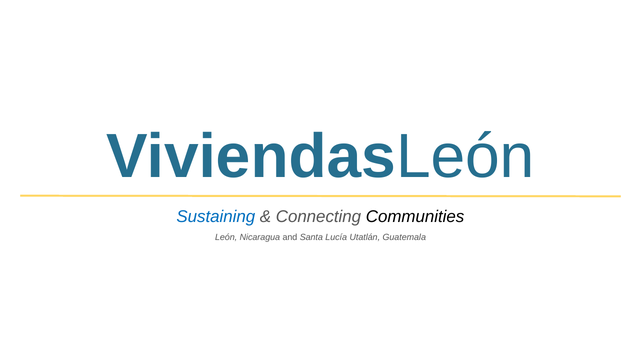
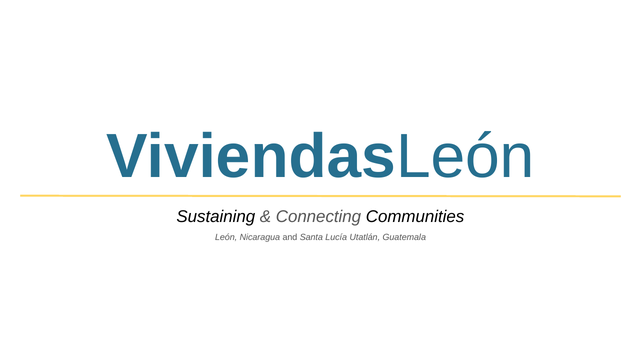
Sustaining colour: blue -> black (216, 216)
